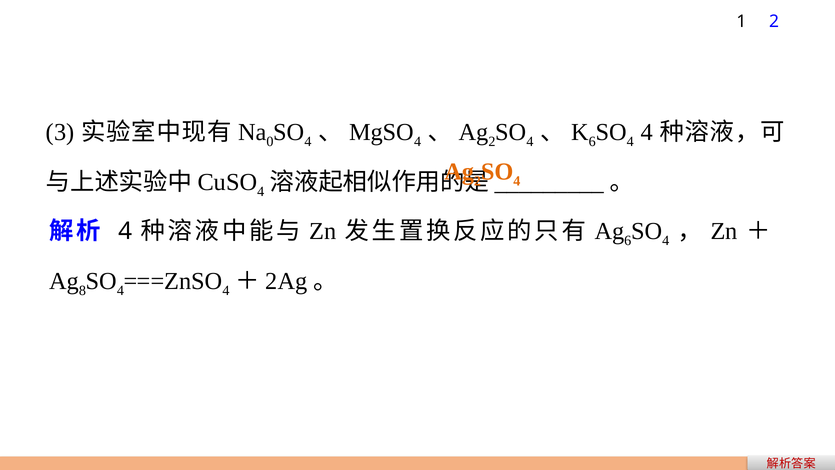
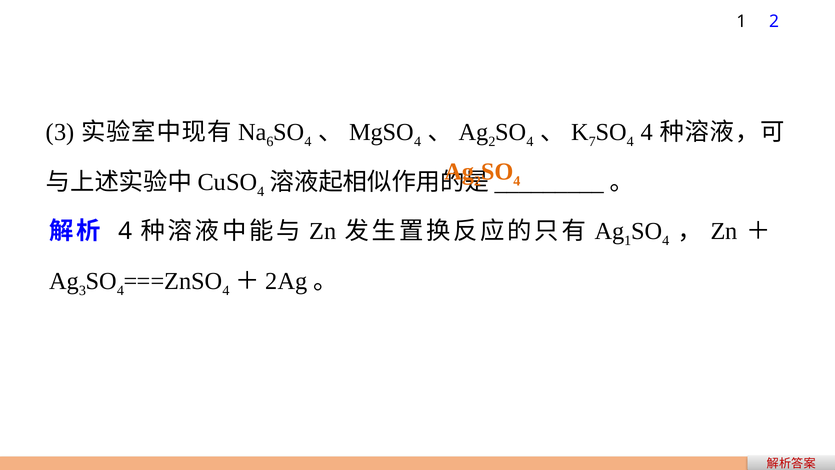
0: 0 -> 6 (270, 142)
6: 6 -> 7 (592, 142)
6: 6 -> 1 (628, 241)
8: 8 -> 3 (82, 290)
